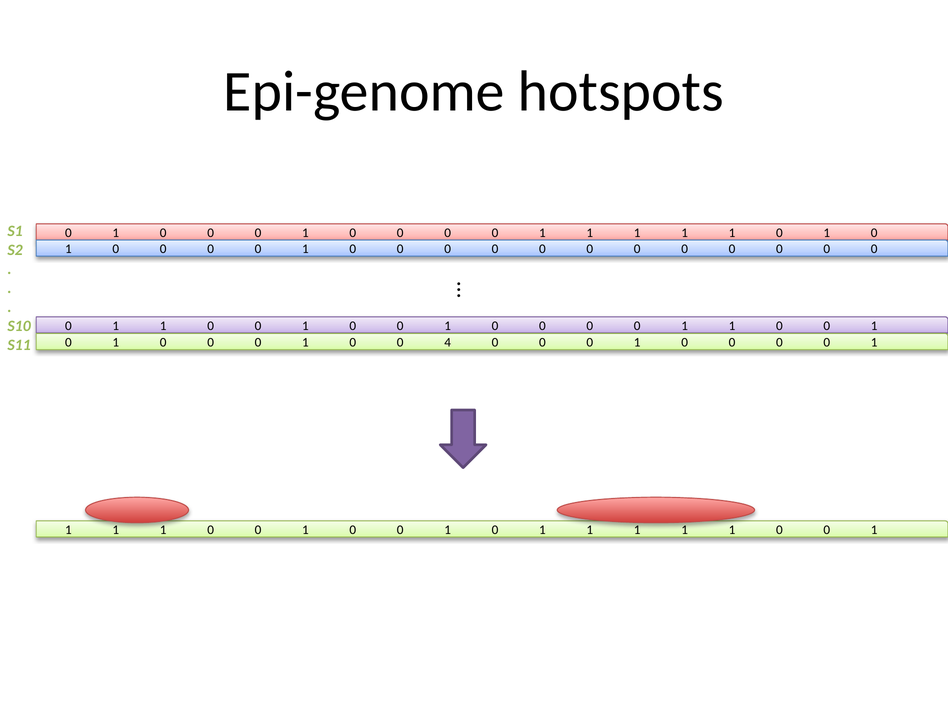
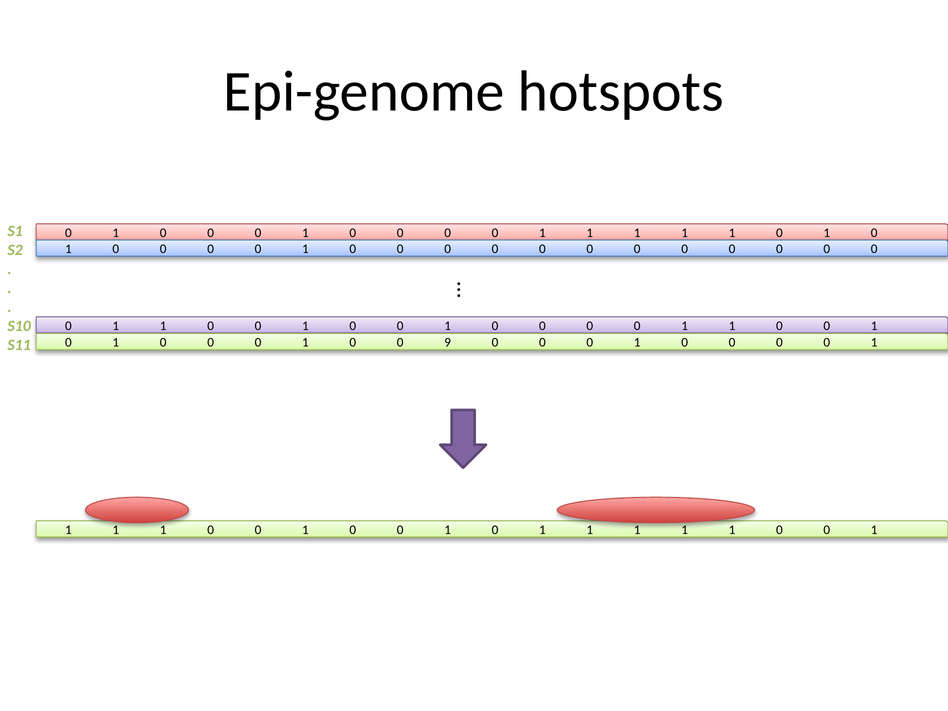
4: 4 -> 9 (448, 342)
